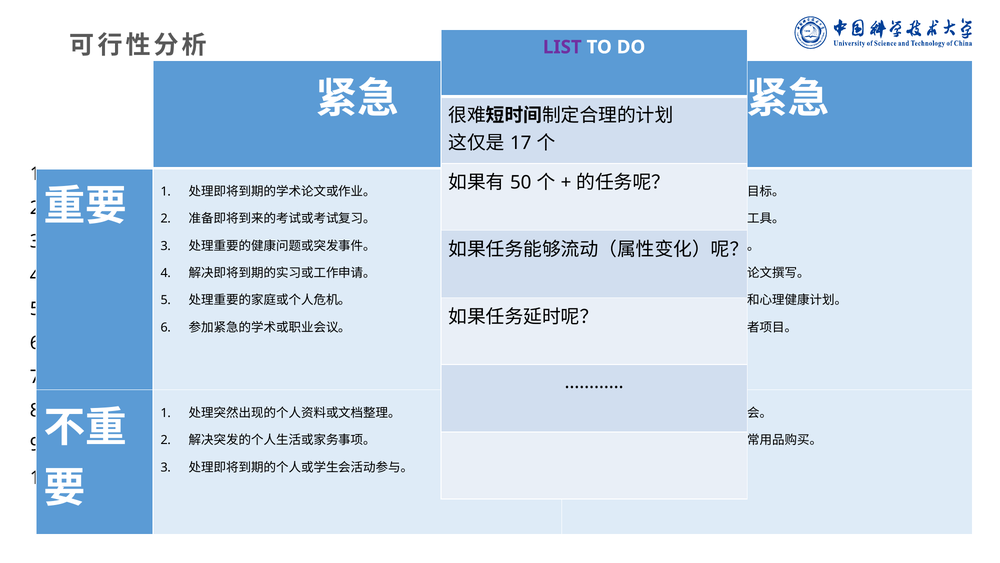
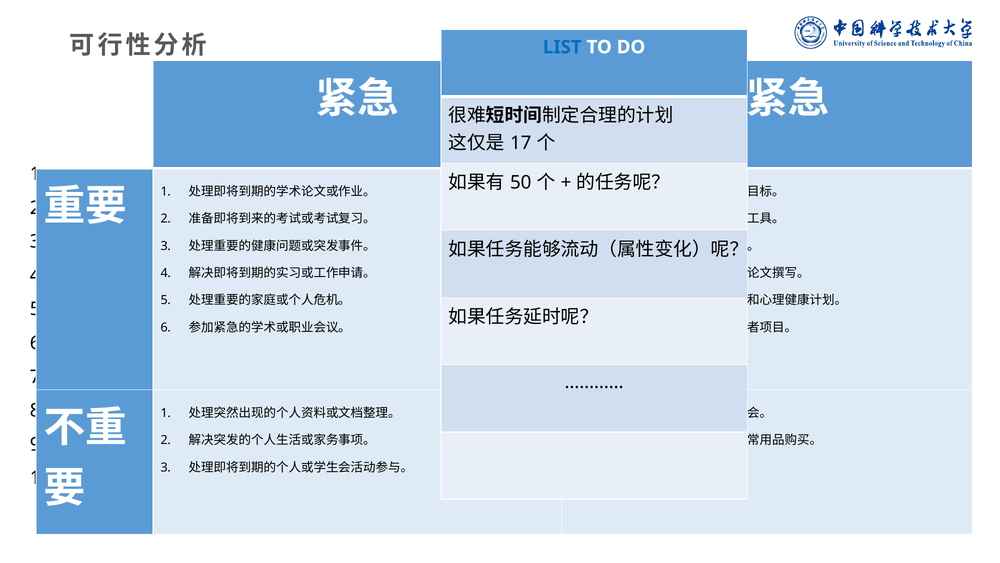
LIST colour: purple -> blue (562, 47)
